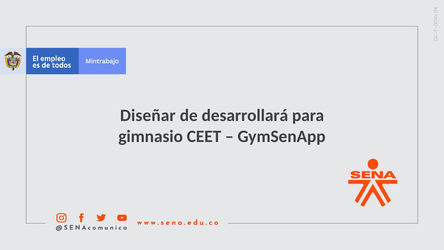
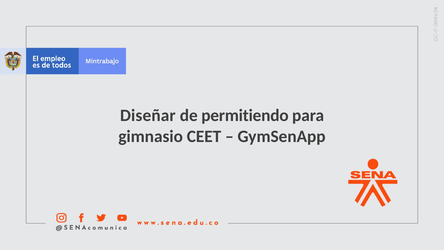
desarrollará: desarrollará -> permitiendo (245, 115)
